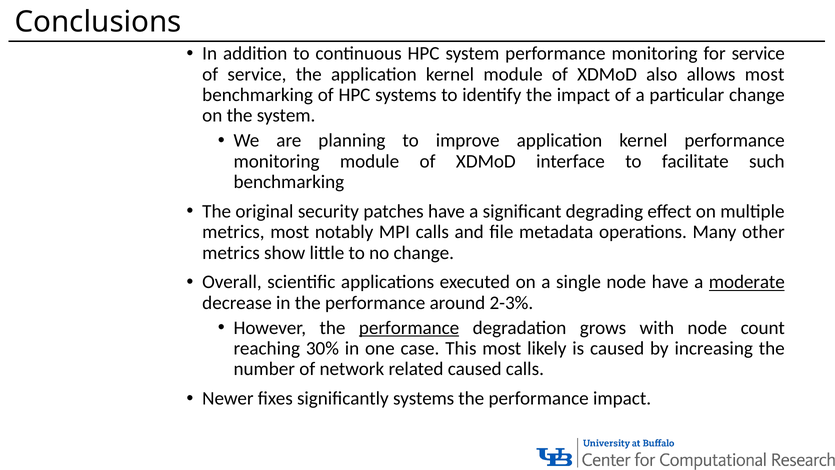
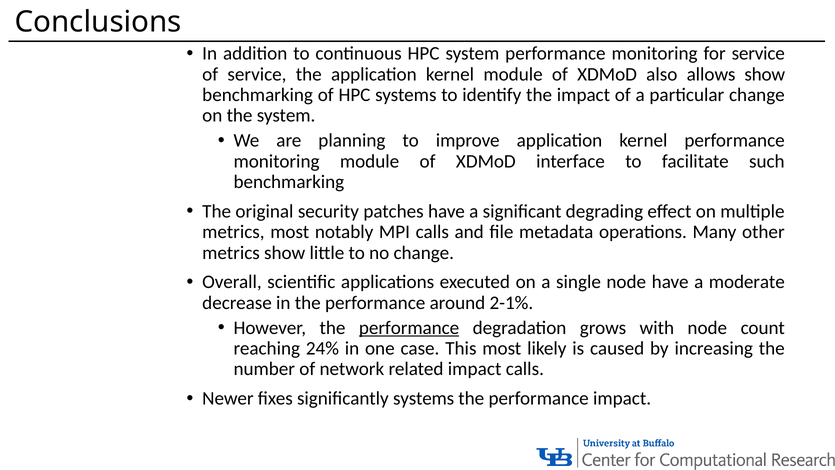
allows most: most -> show (765, 74)
moderate underline: present -> none (747, 282)
2-3%: 2-3% -> 2-1% (511, 303)
30%: 30% -> 24% (322, 348)
related caused: caused -> impact (475, 369)
